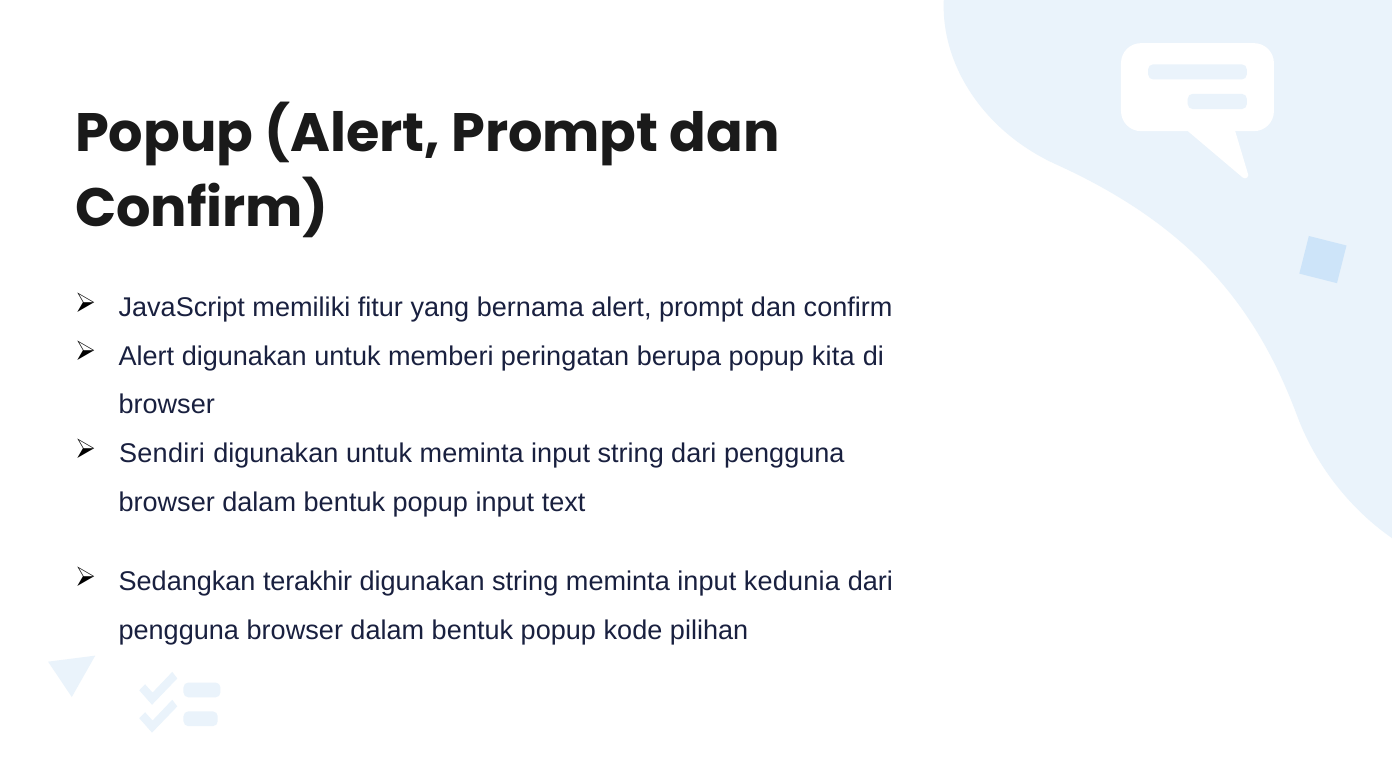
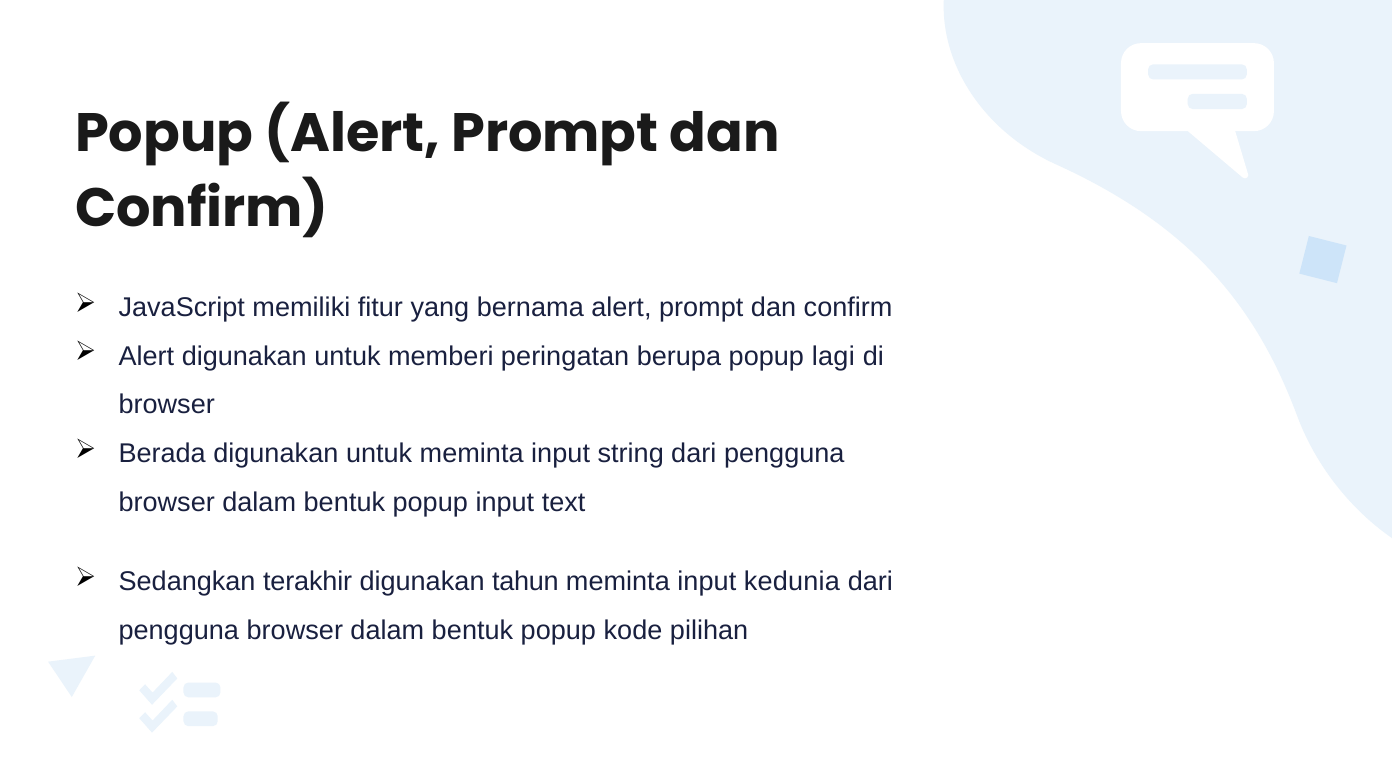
kita: kita -> lagi (833, 356)
Sendiri: Sendiri -> Berada (162, 454)
digunakan string: string -> tahun (525, 582)
